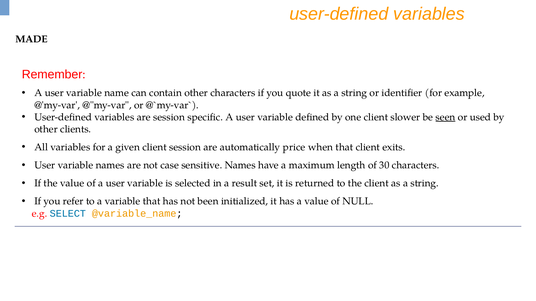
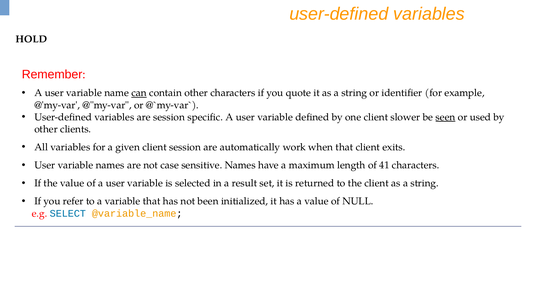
MADE: MADE -> HOLD (31, 39)
can underline: none -> present (139, 93)
price: price -> work (294, 147)
30: 30 -> 41 (384, 166)
